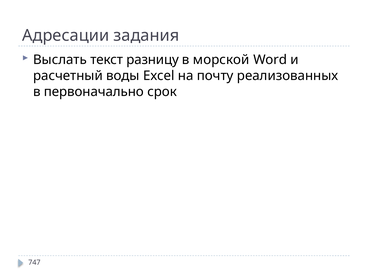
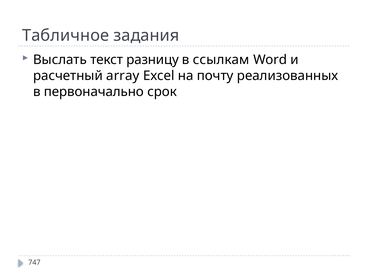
Адресации: Адресации -> Табличное (66, 35)
морской: морской -> ссылкам (221, 60)
воды: воды -> array (123, 76)
